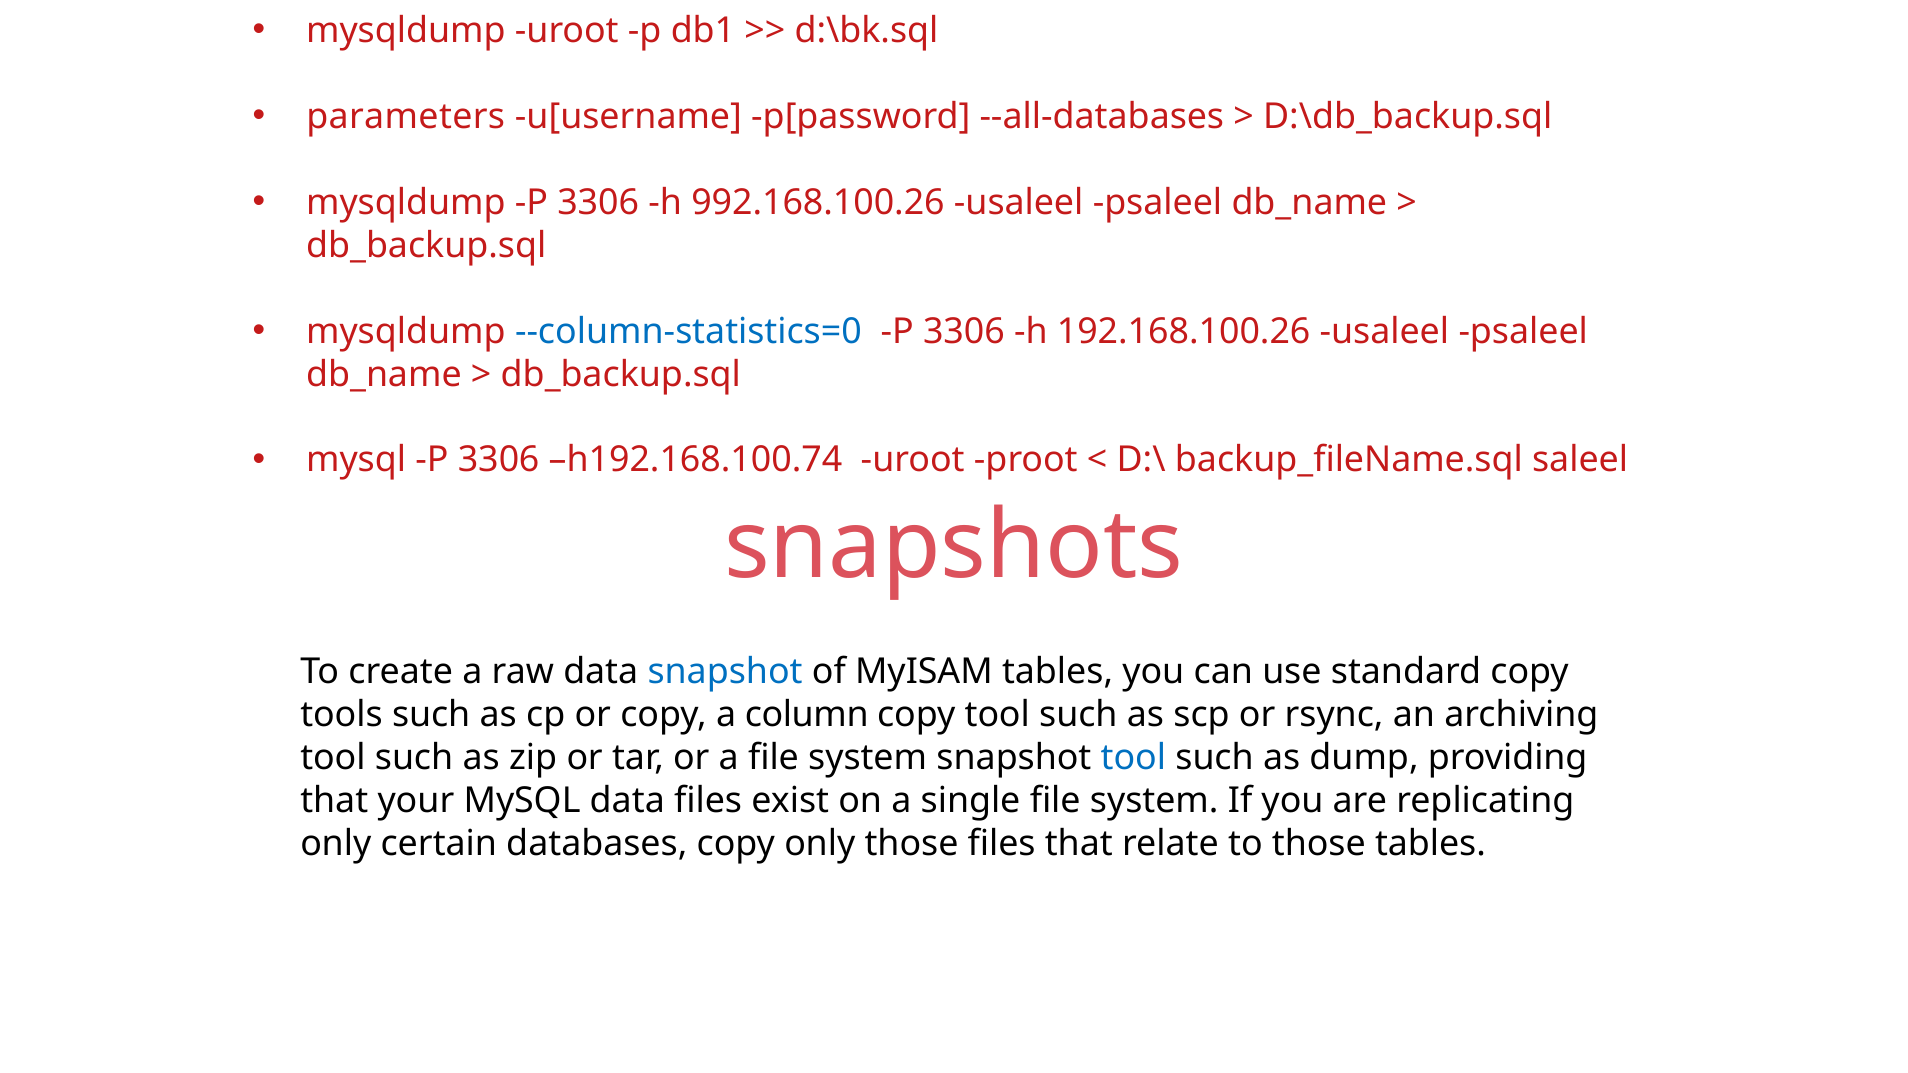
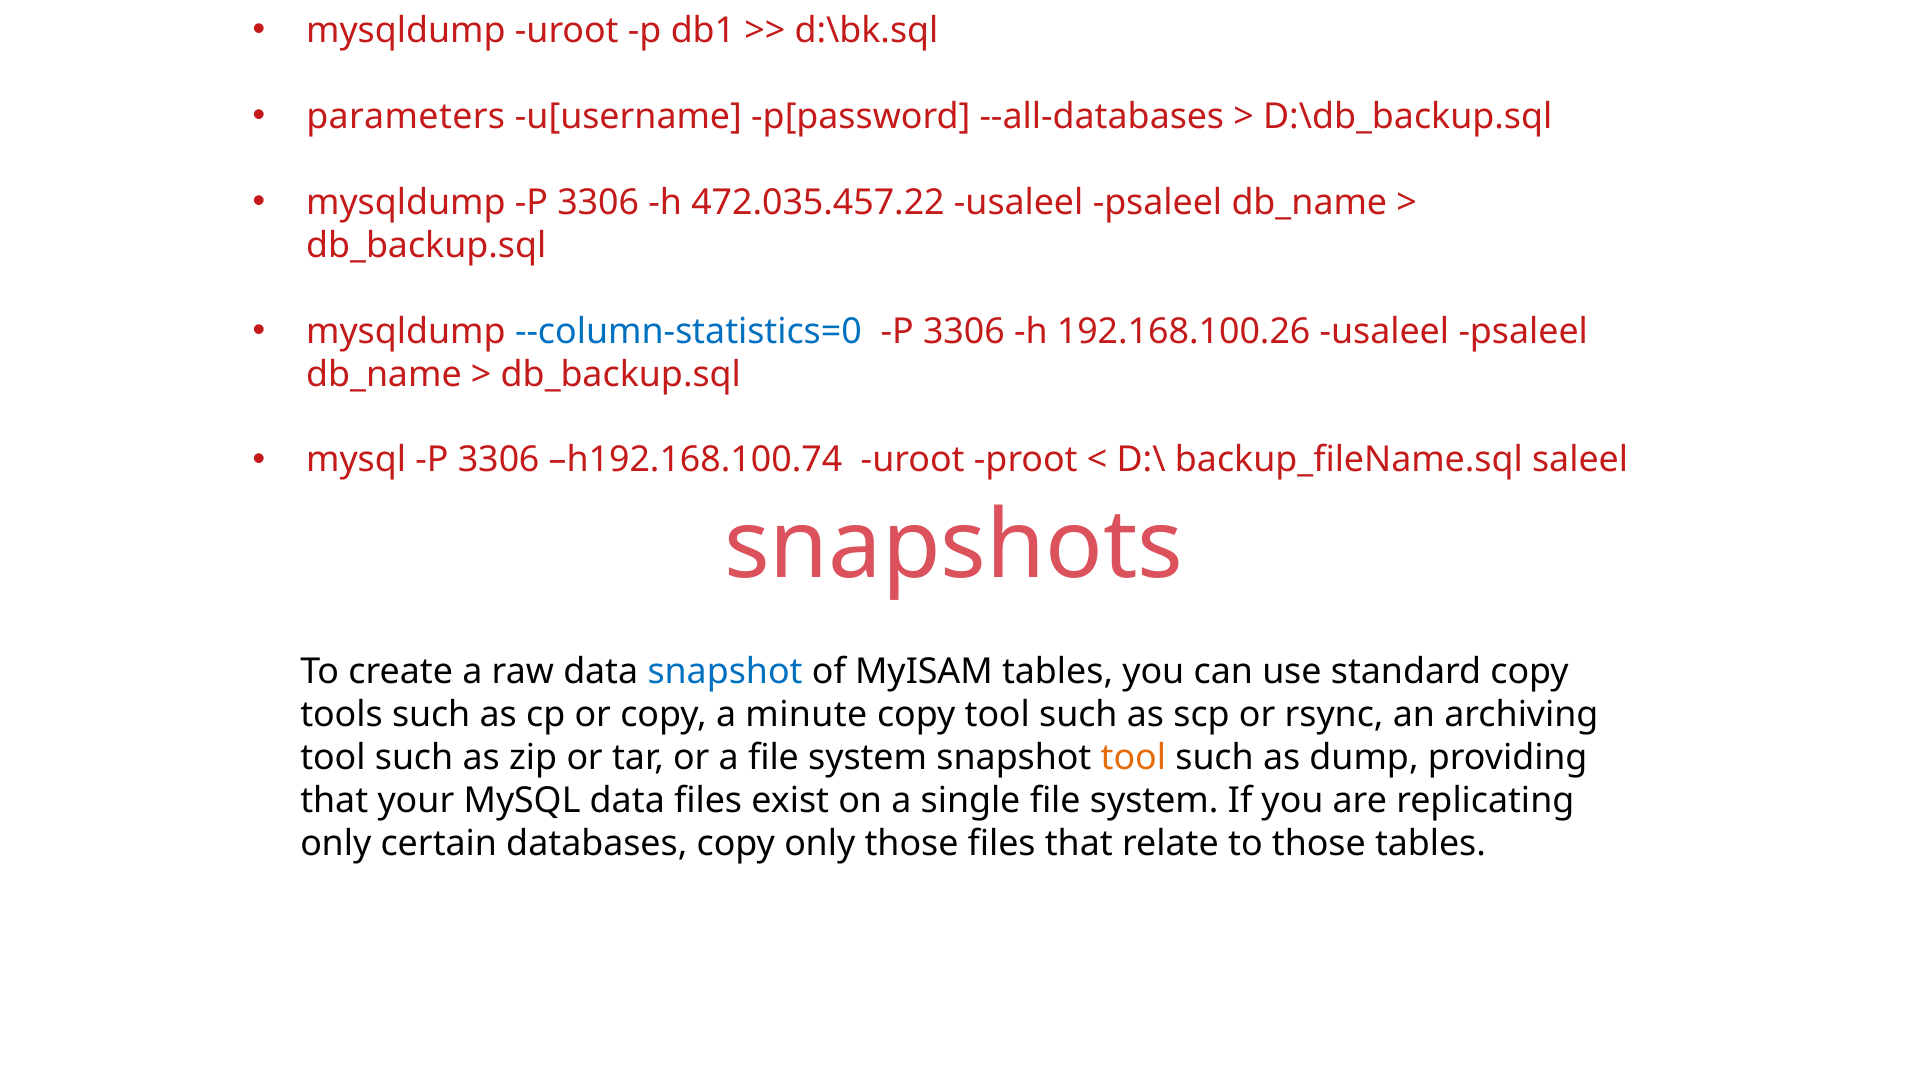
992.168.100.26: 992.168.100.26 -> 472.035.457.22 (818, 203)
column: column -> minute (806, 715)
tool colour: blue -> orange (1133, 758)
